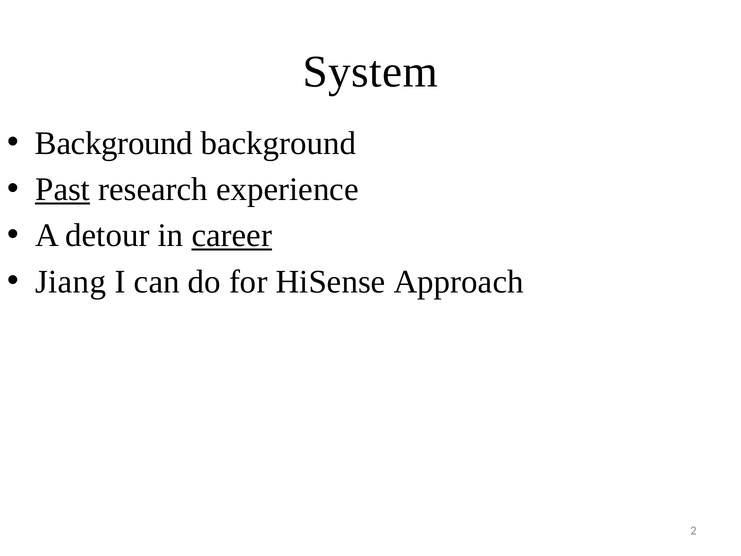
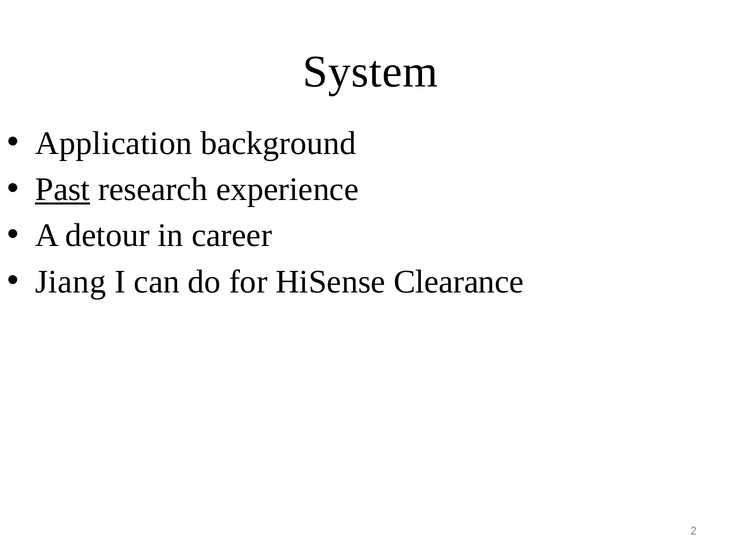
Background: Background -> Application (114, 143)
career underline: present -> none (232, 235)
Approach: Approach -> Clearance (459, 282)
